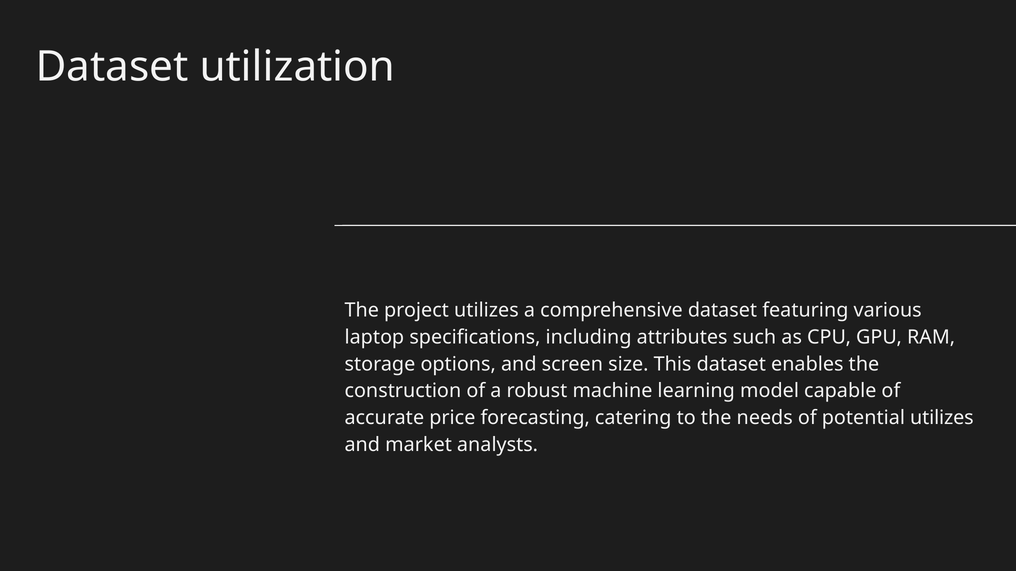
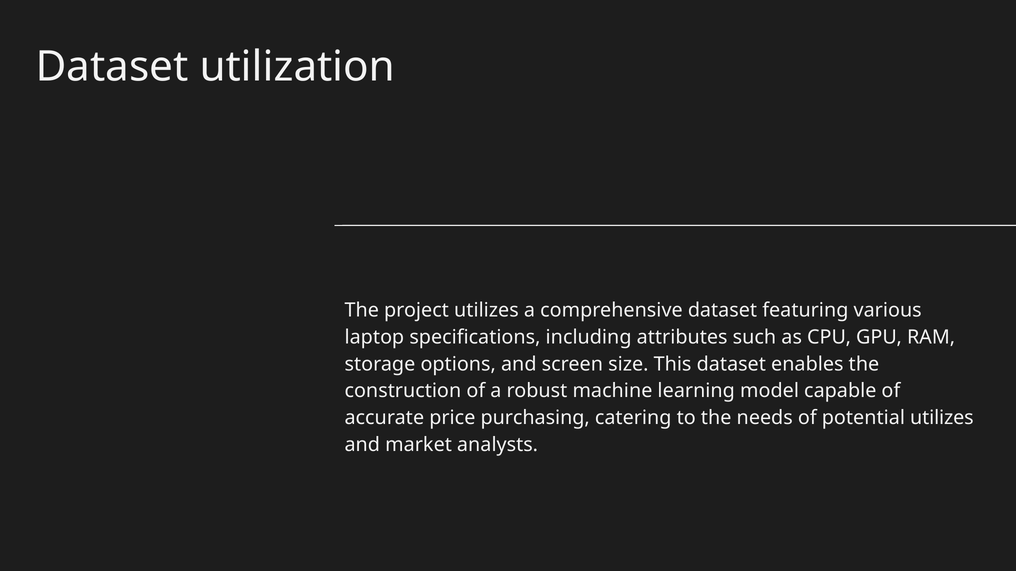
forecasting: forecasting -> purchasing (535, 418)
